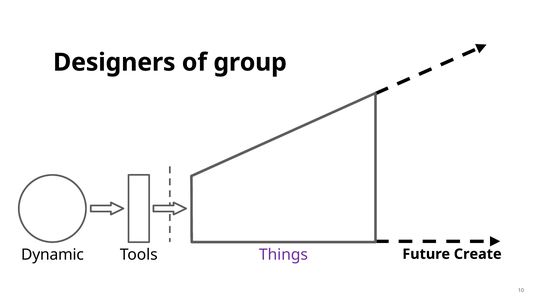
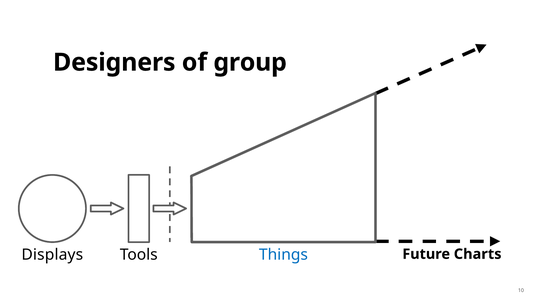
Things colour: purple -> blue (283, 255)
Dynamic: Dynamic -> Displays (52, 255)
Create: Create -> Charts (478, 254)
